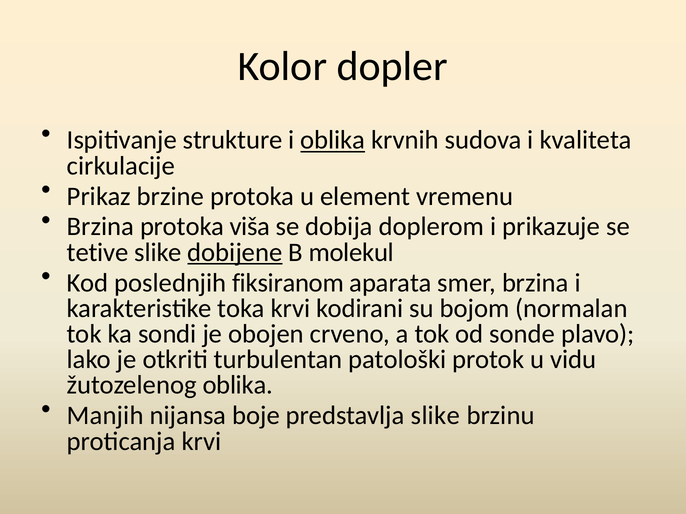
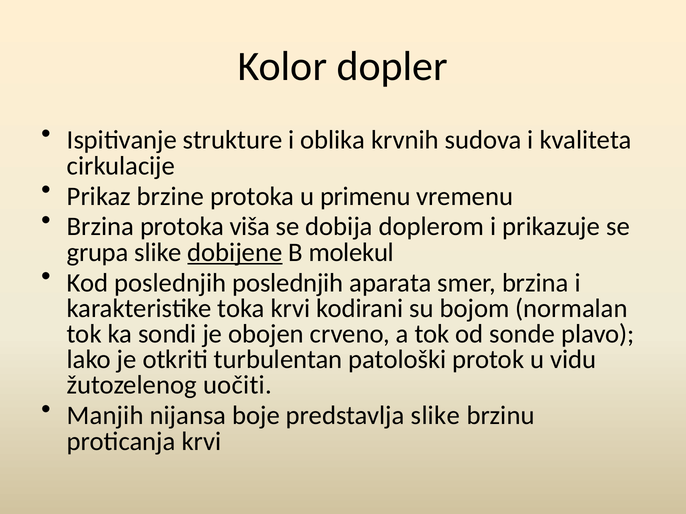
oblika underline: present -> none (333, 140)
element: element -> primenu (365, 196)
tetive: tetive -> grupa (98, 253)
poslednjih fiksiranom: fiksiranom -> poslednjih (288, 283)
žutozelenog oblika: oblika -> uočiti (237, 386)
